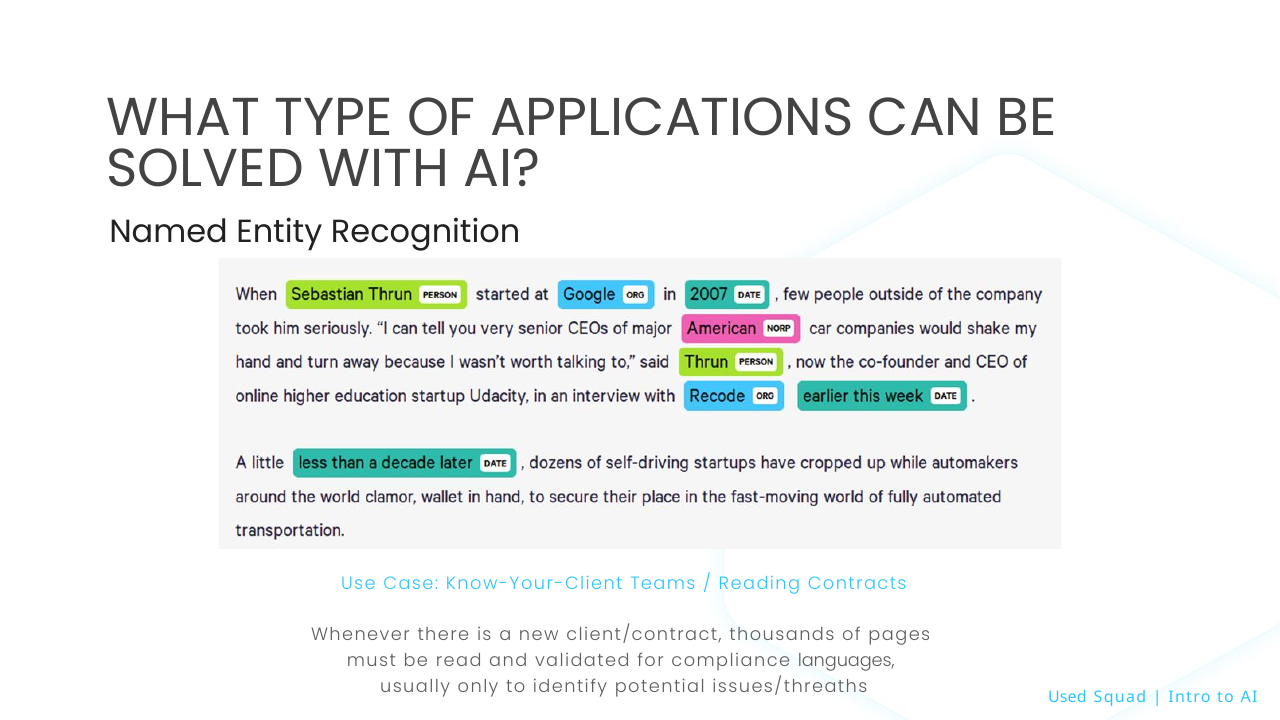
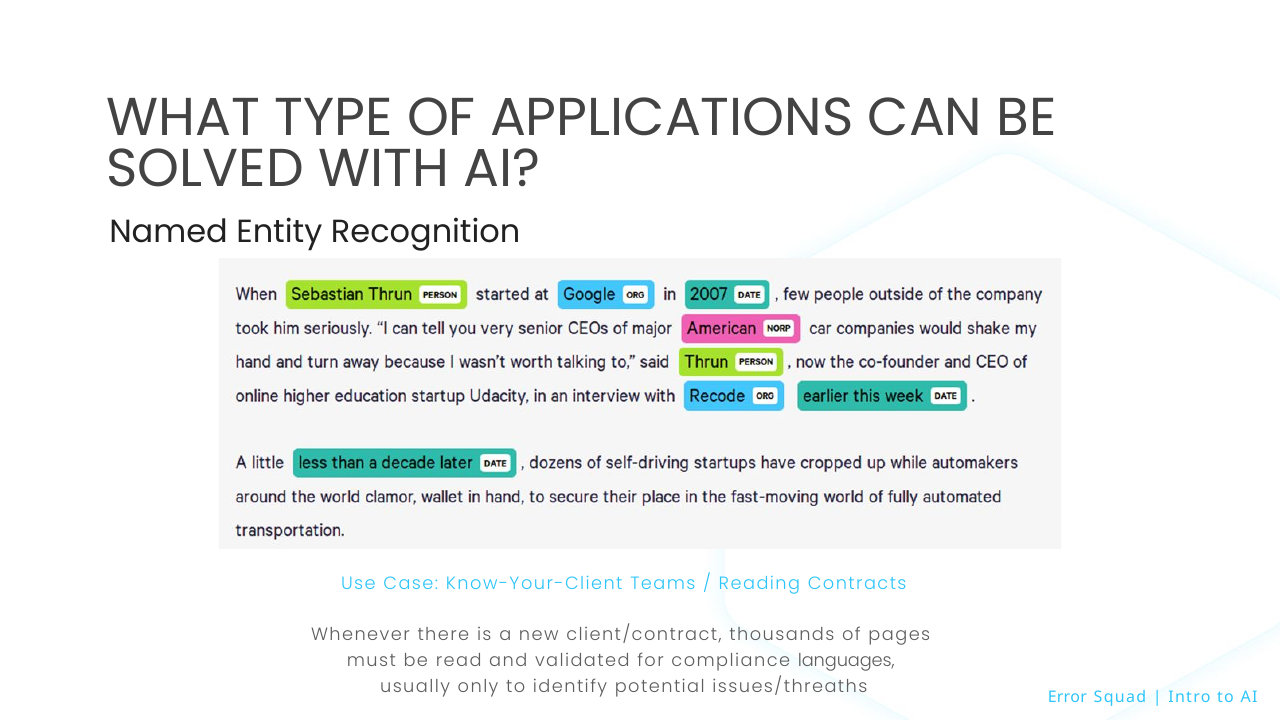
Used: Used -> Error (1067, 697)
